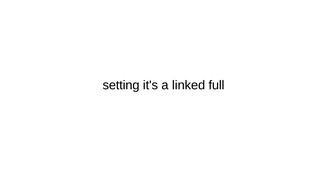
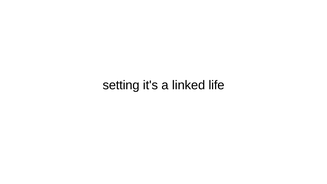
full: full -> life (216, 85)
